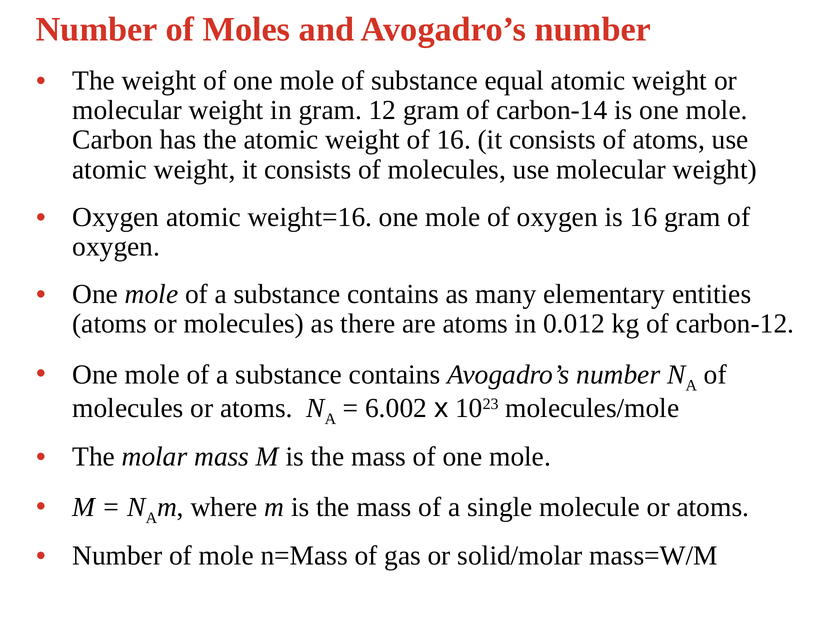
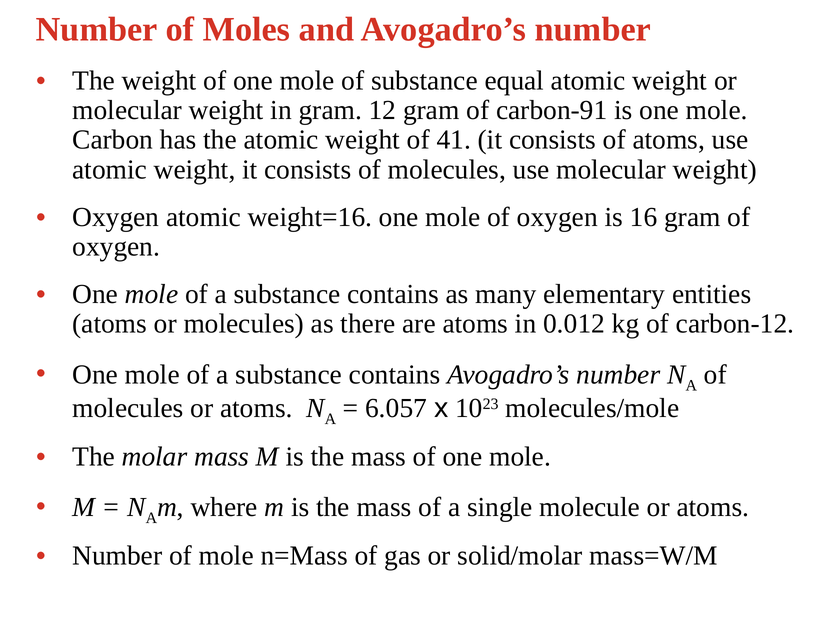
carbon-14: carbon-14 -> carbon-91 (552, 110)
of 16: 16 -> 41 (454, 140)
6.002: 6.002 -> 6.057 (396, 408)
